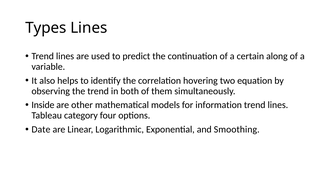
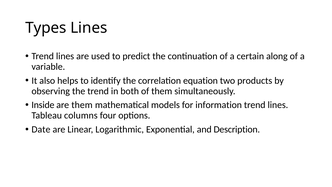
hovering: hovering -> equation (200, 81)
equation: equation -> products (255, 81)
are other: other -> them (82, 105)
category: category -> columns (81, 115)
Smoothing: Smoothing -> Description (237, 129)
